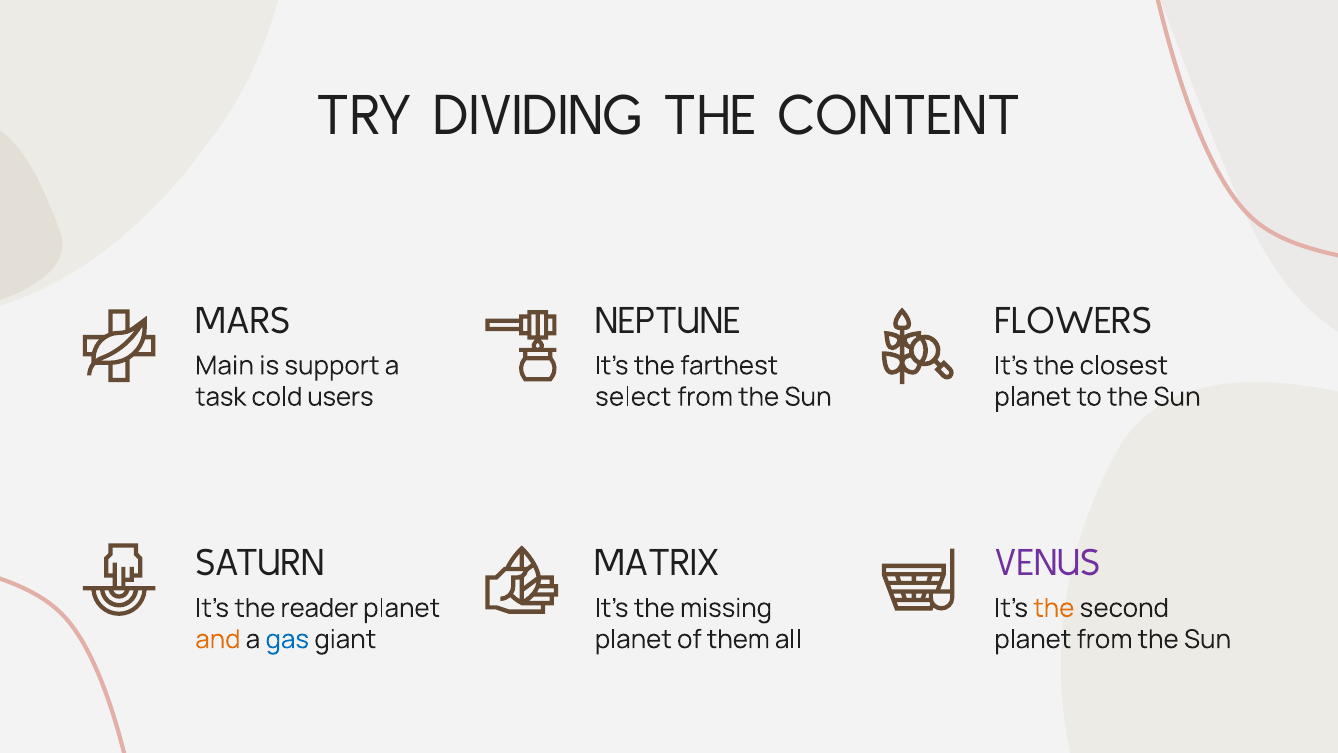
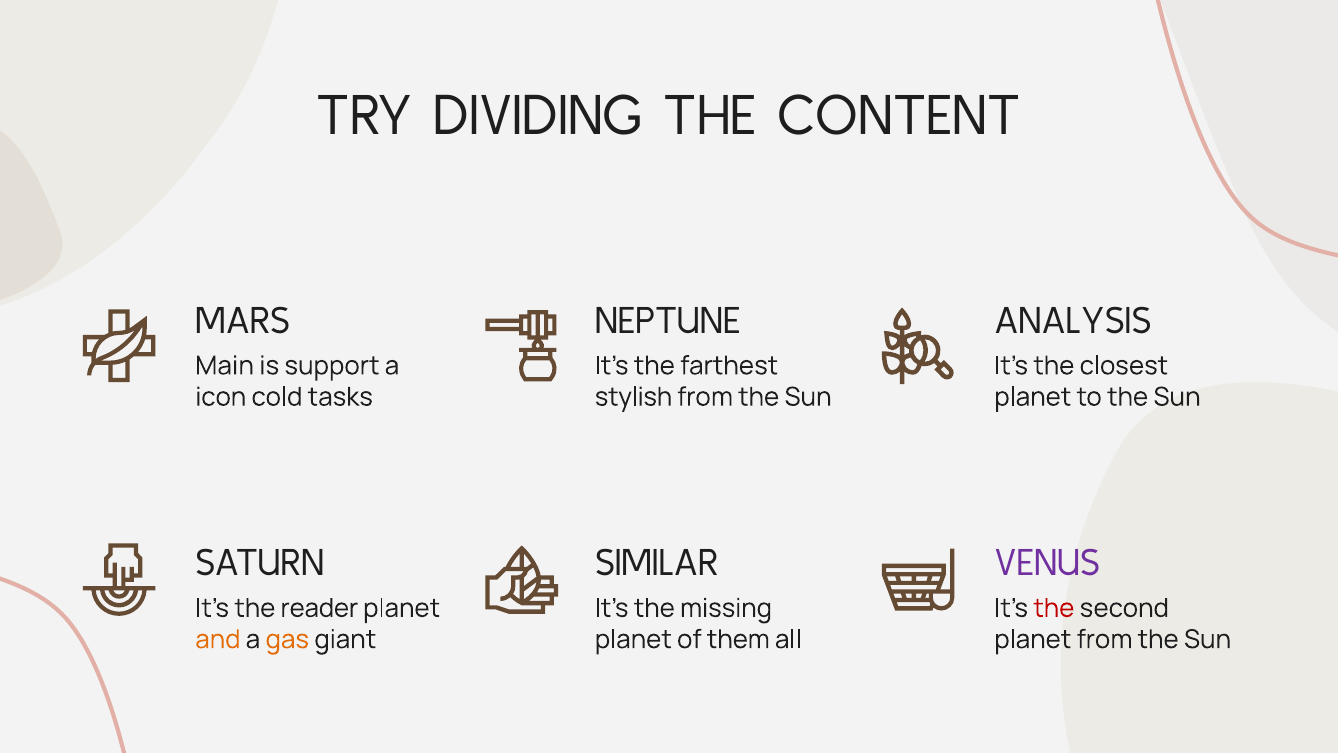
FLOWERS: FLOWERS -> ANALYSIS (1073, 321)
task: task -> icon (221, 397)
users: users -> tasks (340, 397)
select: select -> stylish (633, 397)
MATRIX: MATRIX -> SIMILAR (657, 563)
the colour: orange -> red (1054, 608)
gas colour: blue -> orange (287, 639)
